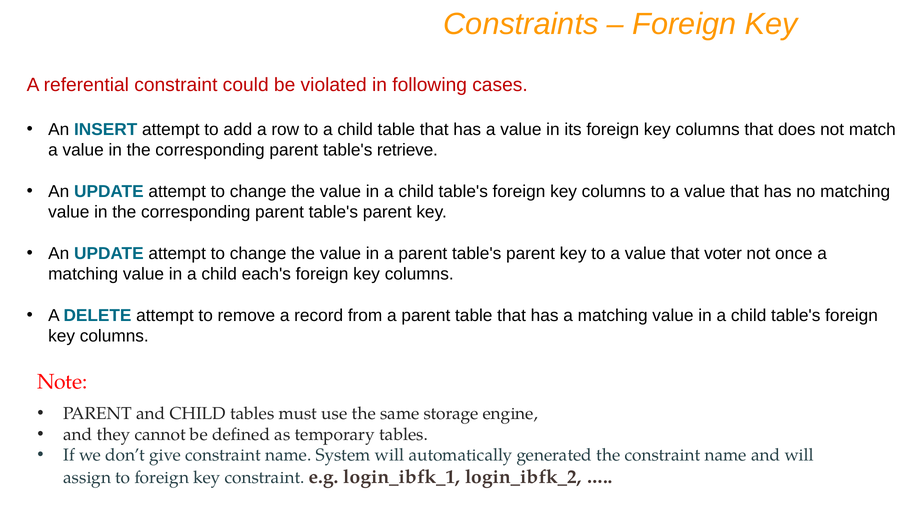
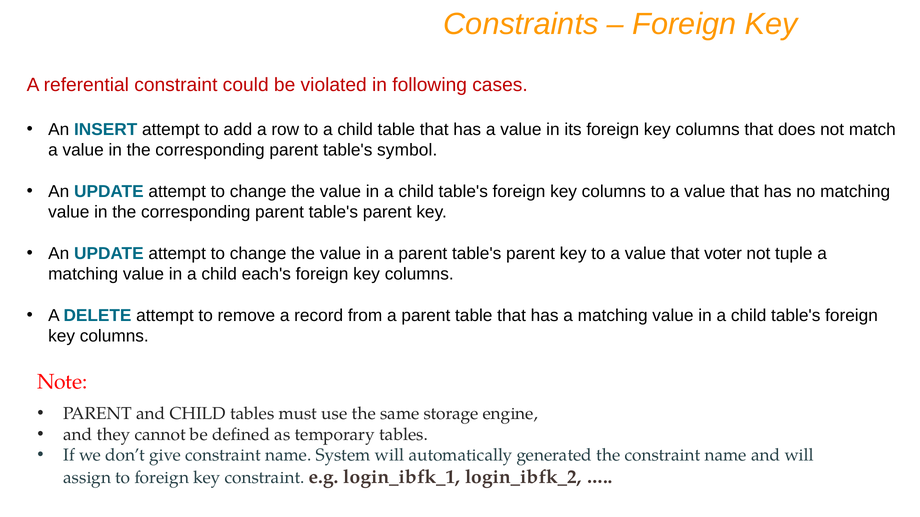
retrieve: retrieve -> symbol (407, 150)
once: once -> tuple (794, 254)
